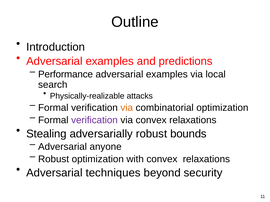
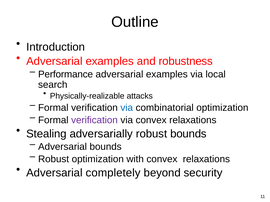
predictions: predictions -> robustness (186, 61)
via colour: orange -> blue (127, 108)
Adversarial anyone: anyone -> bounds (106, 147)
techniques: techniques -> completely (113, 173)
